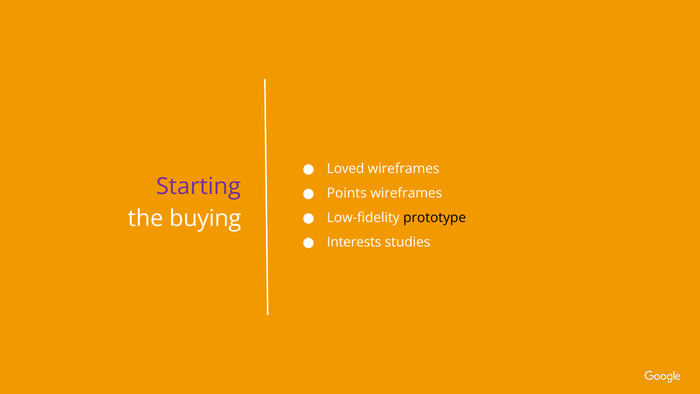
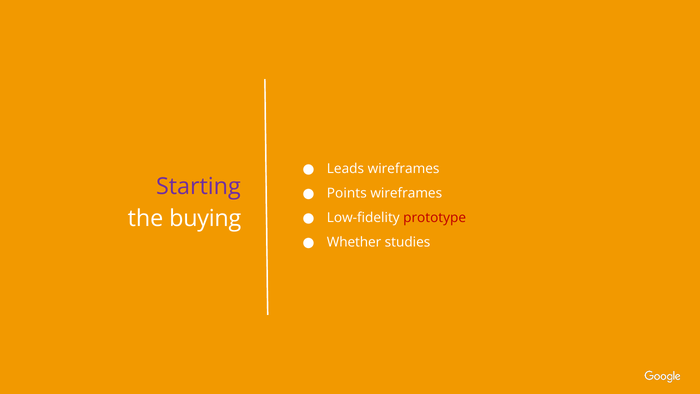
Loved: Loved -> Leads (345, 169)
prototype colour: black -> red (435, 218)
Interests: Interests -> Whether (354, 242)
